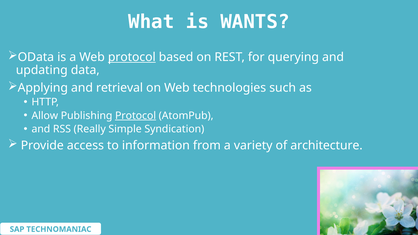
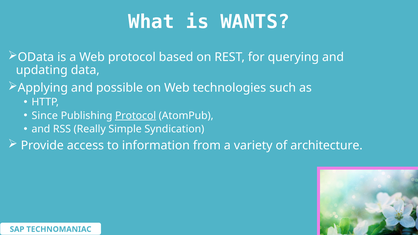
protocol underline: present -> none (132, 57)
retrieval: retrieval -> possible (120, 88)
Allow: Allow -> Since (45, 116)
